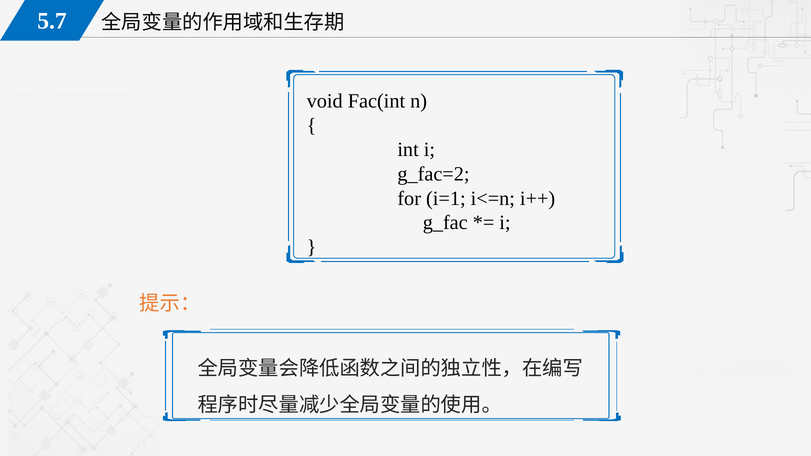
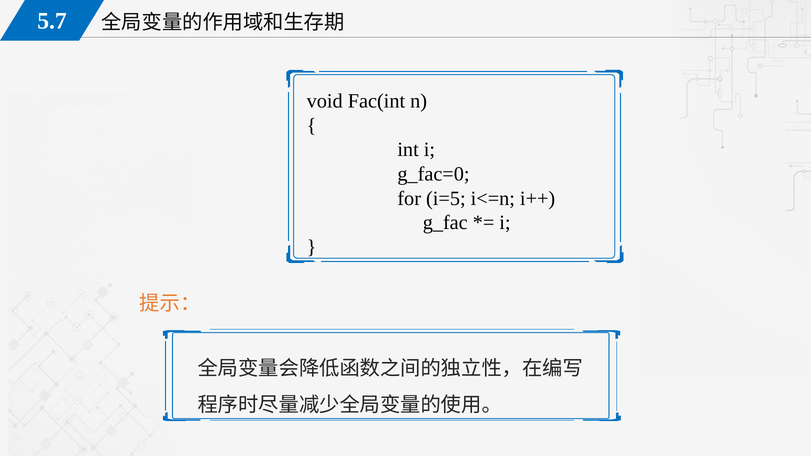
g_fac=2: g_fac=2 -> g_fac=0 (433, 174)
i=1: i=1 -> i=5 (446, 198)
